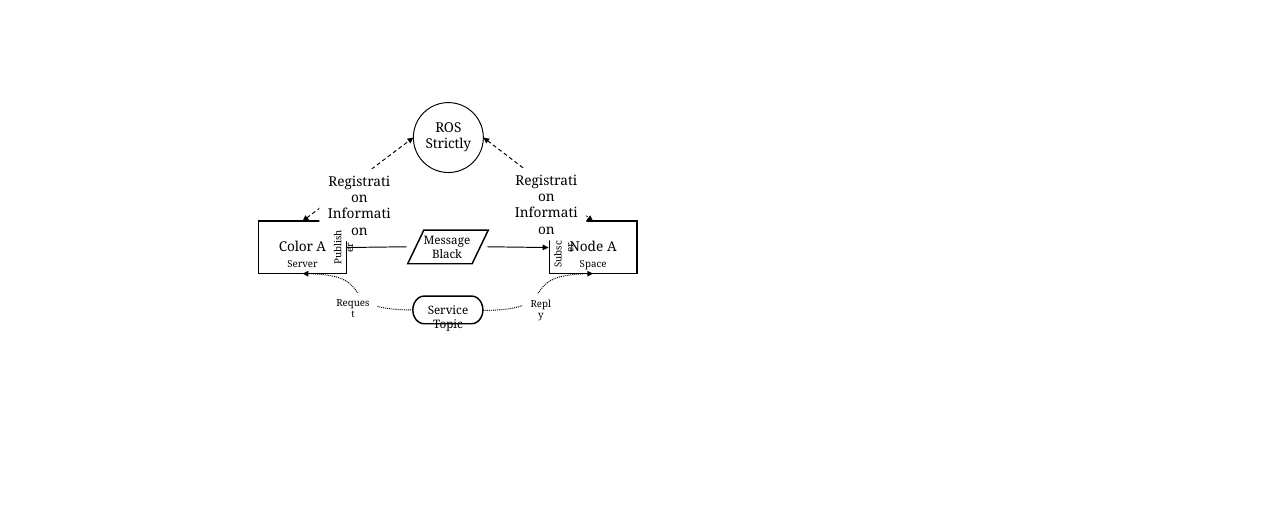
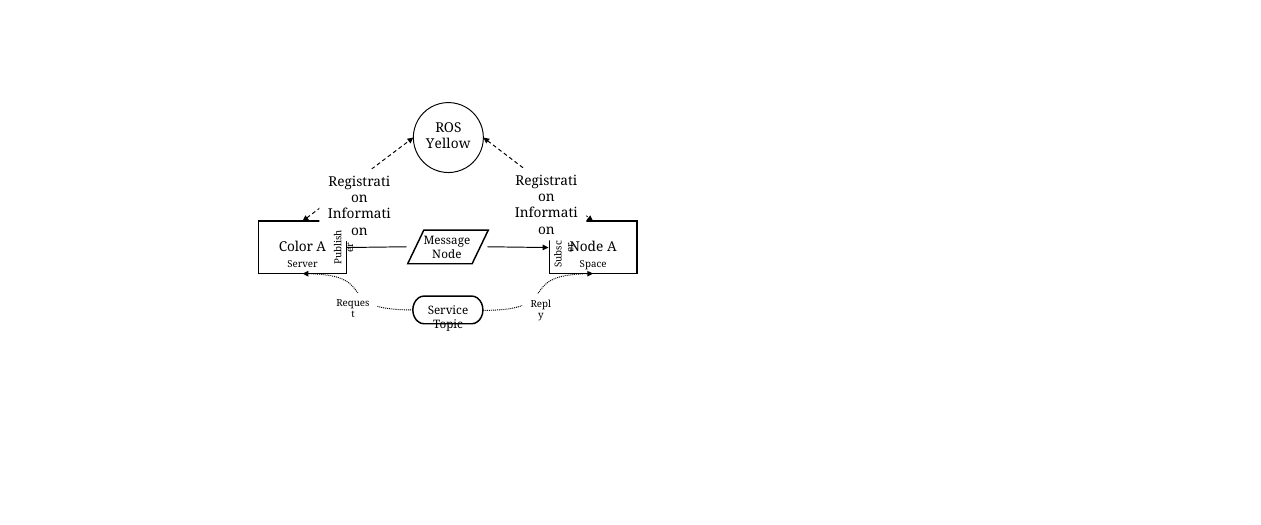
Strictly: Strictly -> Yellow (448, 144)
Black: Black -> Node (447, 255)
